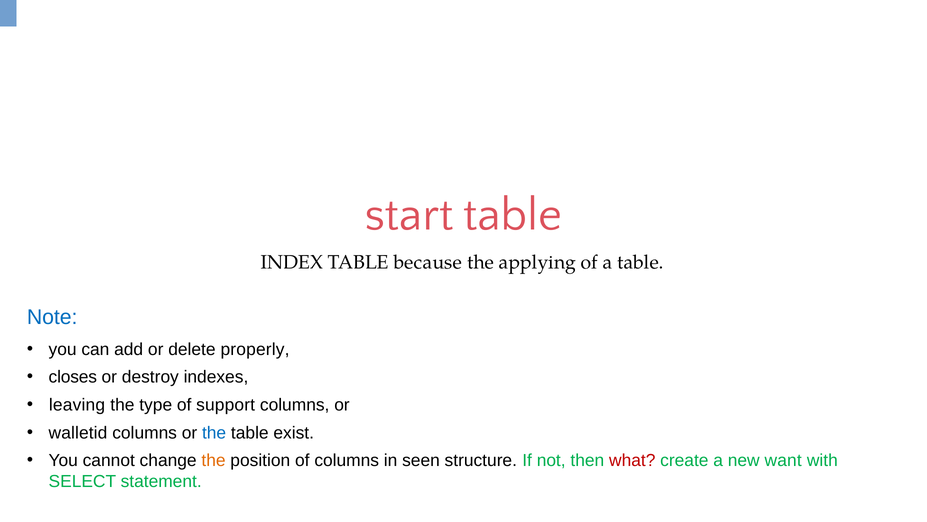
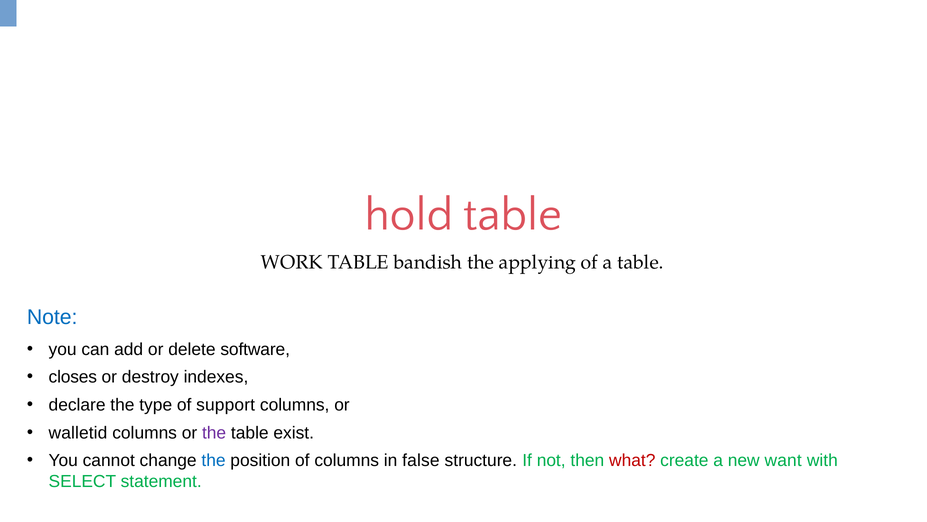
start: start -> hold (409, 214)
INDEX: INDEX -> WORK (292, 262)
because: because -> bandish (428, 262)
properly: properly -> software (255, 349)
leaving: leaving -> declare (77, 405)
the colour: blue -> purple (214, 432)
the colour: orange -> blue (214, 460)
seen: seen -> false (421, 460)
